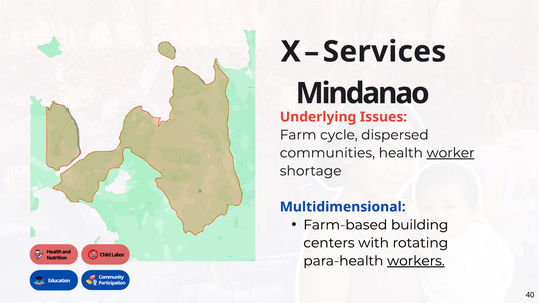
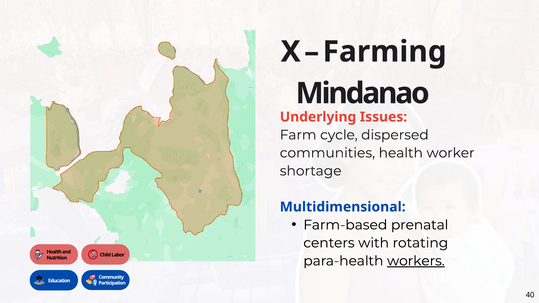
Services: Services -> Farming (385, 52)
worker underline: present -> none (451, 153)
building: building -> prenatal (420, 225)
